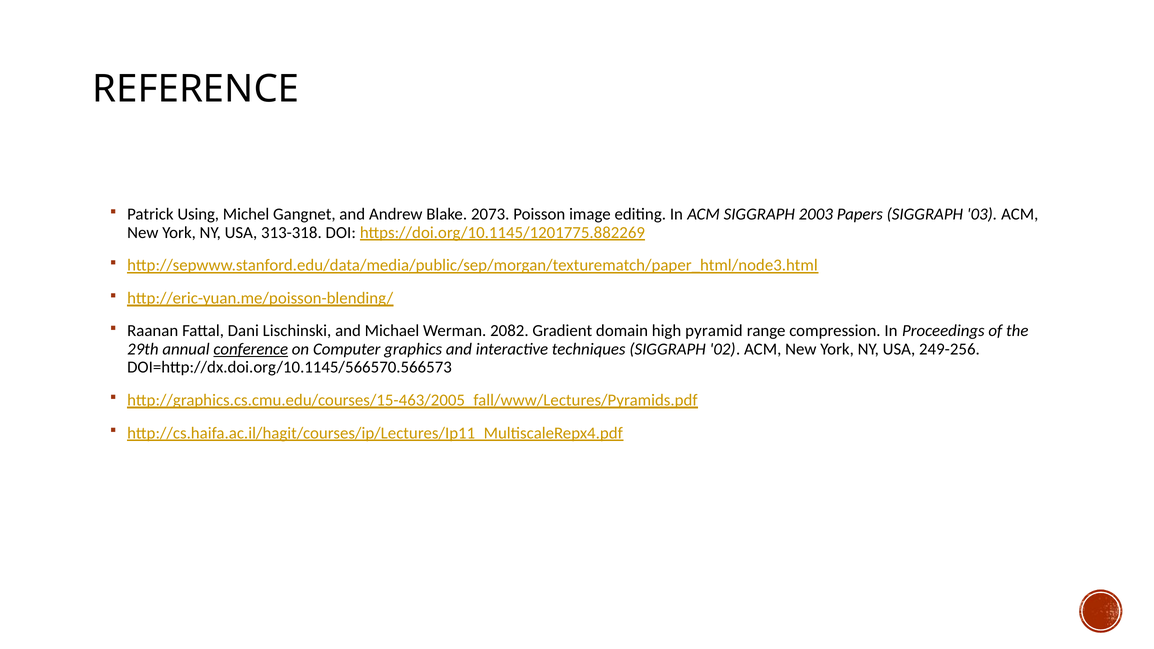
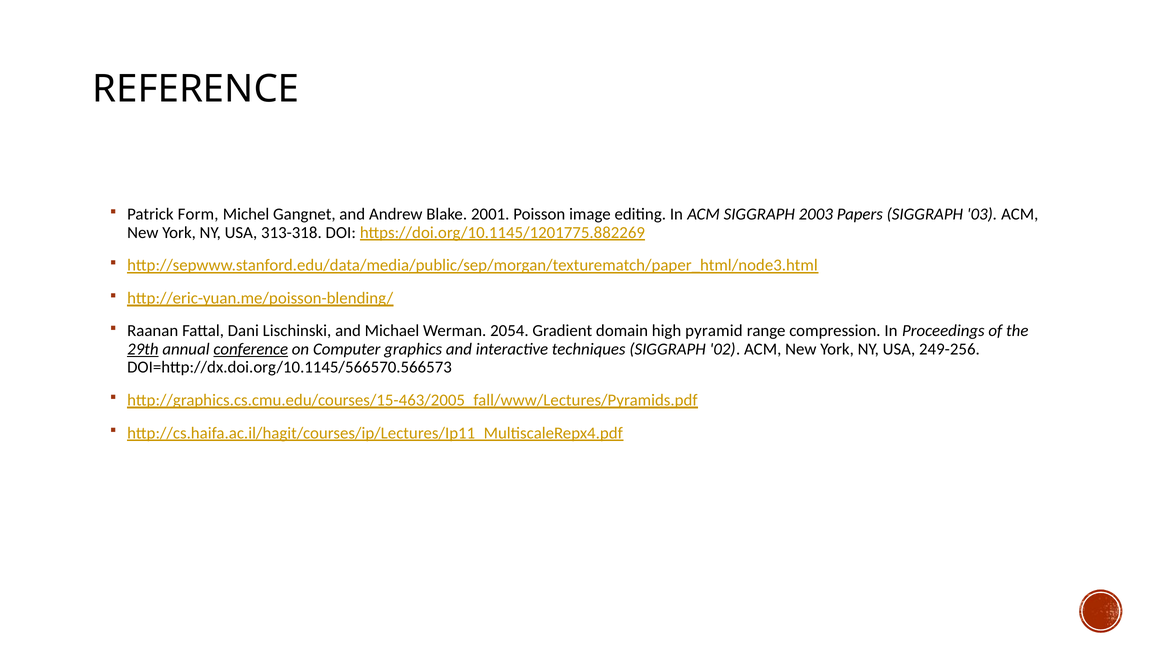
Using: Using -> Form (198, 214)
2073: 2073 -> 2001 (490, 214)
2082: 2082 -> 2054 (509, 331)
29th underline: none -> present (143, 349)
